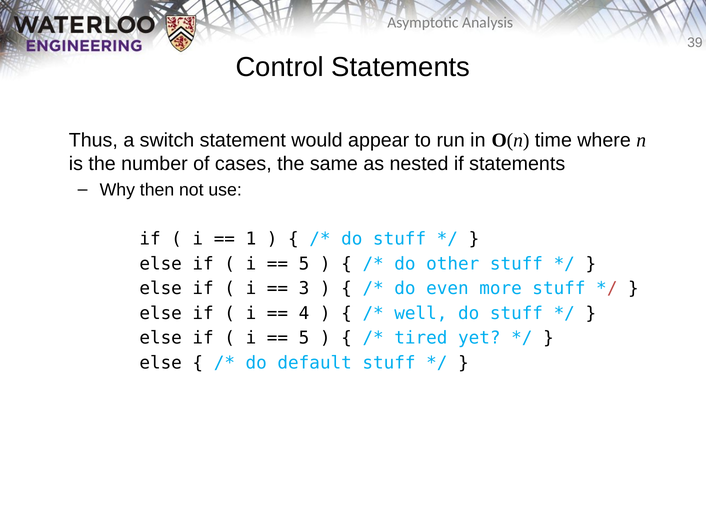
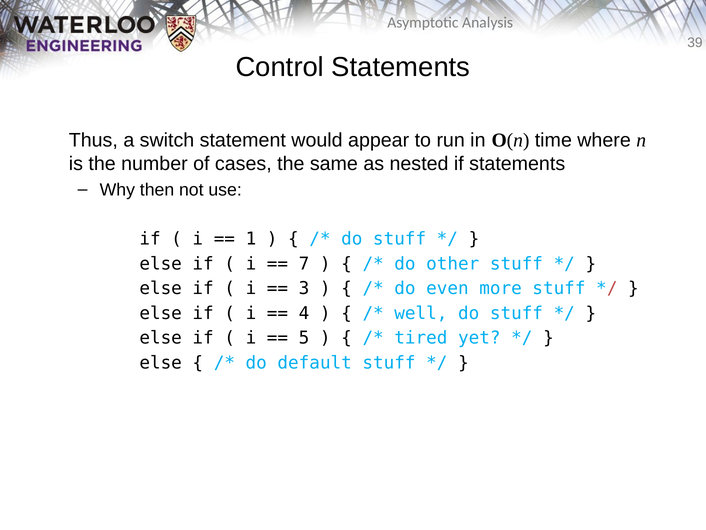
5: 5 -> 7 (304, 264)
